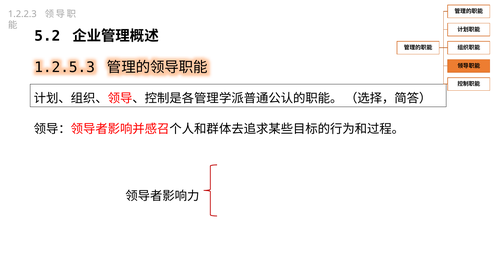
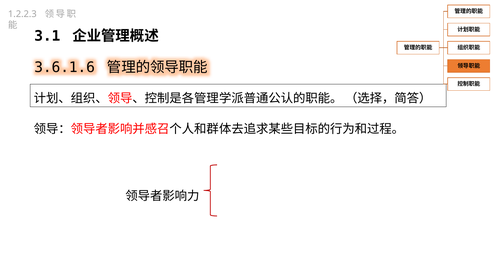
5.2: 5.2 -> 3.1 (47, 36)
1.2.5.3: 1.2.5.3 -> 3.6.1.6 (65, 67)
